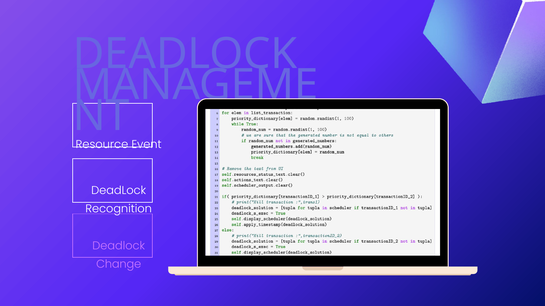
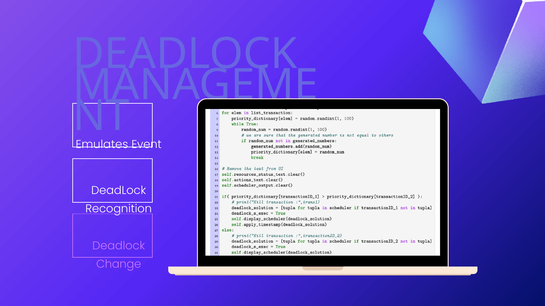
Resource: Resource -> Emulates (102, 145)
